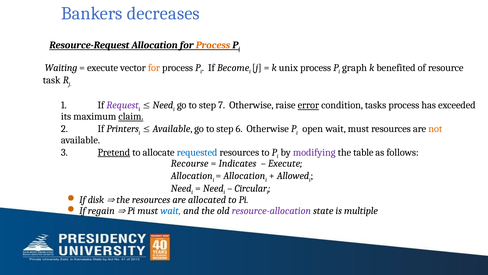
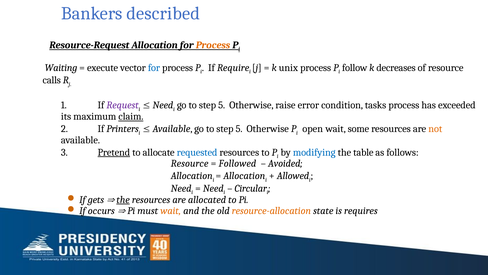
decreases: decreases -> described (163, 14)
for colour: orange -> blue (154, 68)
Become: Become -> Require (233, 68)
graph: graph -> follow (355, 68)
benefited: benefited -> decreases (396, 68)
task: task -> calls (52, 80)
7: 7 -> 5 (222, 105)
error underline: present -> none (308, 105)
6: 6 -> 5 (239, 129)
wait must: must -> some (358, 129)
modifying colour: purple -> blue (314, 152)
Recourse: Recourse -> Resource (190, 163)
Indicates: Indicates -> Followed (237, 163)
Execute: Execute -> Avoided (285, 163)
disk: disk -> gets (96, 199)
the underline: none -> present (123, 199)
regain: regain -> occurs (101, 210)
wait colour: blue -> orange (171, 210)
resource-allocation colour: purple -> orange (271, 210)
multiple: multiple -> requires (361, 210)
